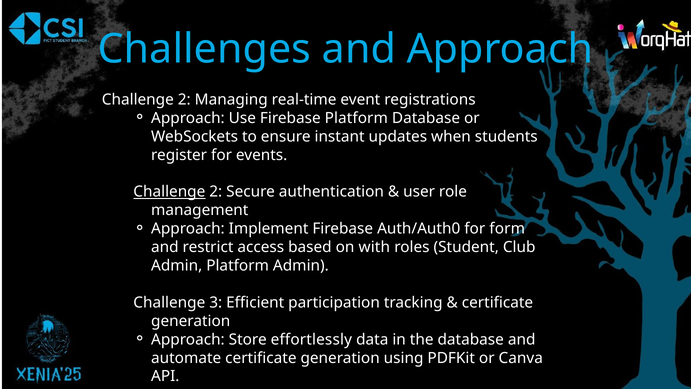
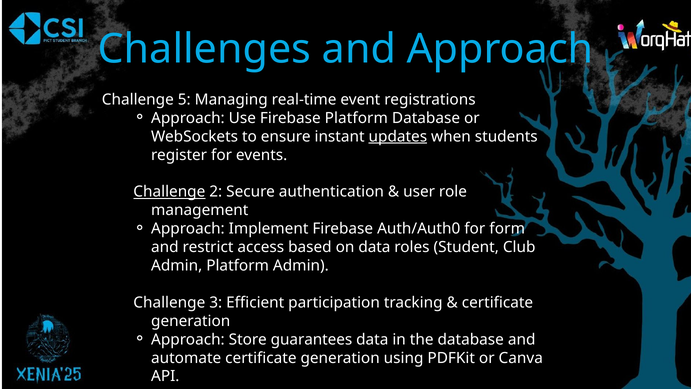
2: 2 -> 5 (184, 100)
updates underline: none -> present (398, 136)
on with: with -> data (374, 247)
effortlessly: effortlessly -> guarantees (311, 339)
